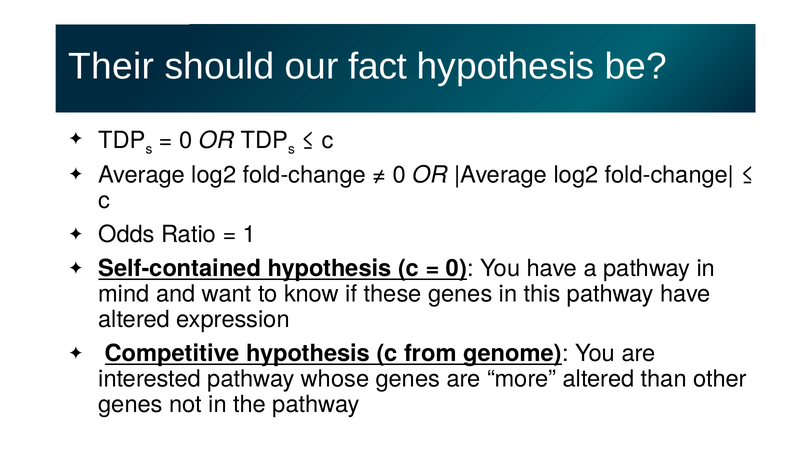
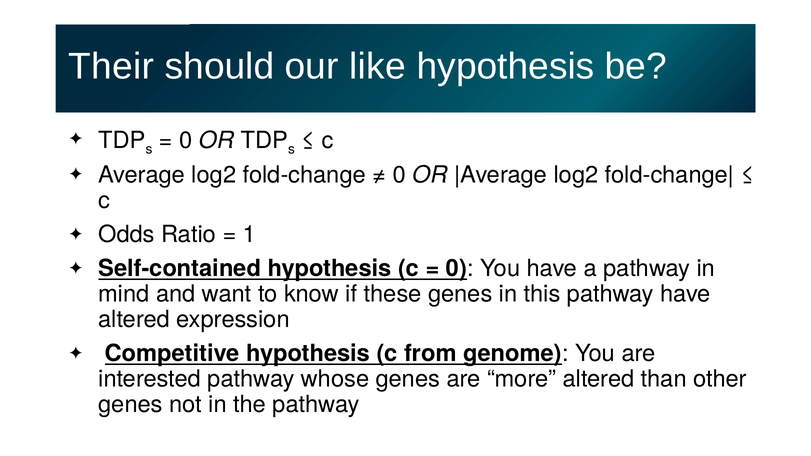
fact: fact -> like (377, 67)
